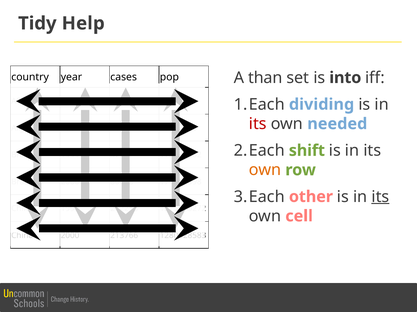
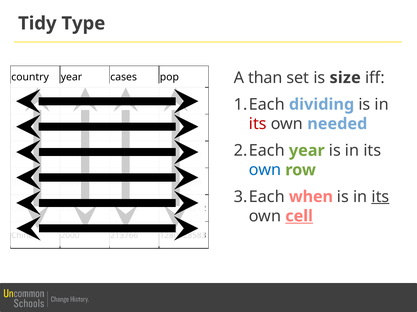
Help: Help -> Type (83, 23)
into: into -> size (345, 78)
shift: shift -> year (307, 151)
own colour: orange -> blue (265, 170)
other: other -> when (311, 197)
cell underline: none -> present (299, 217)
